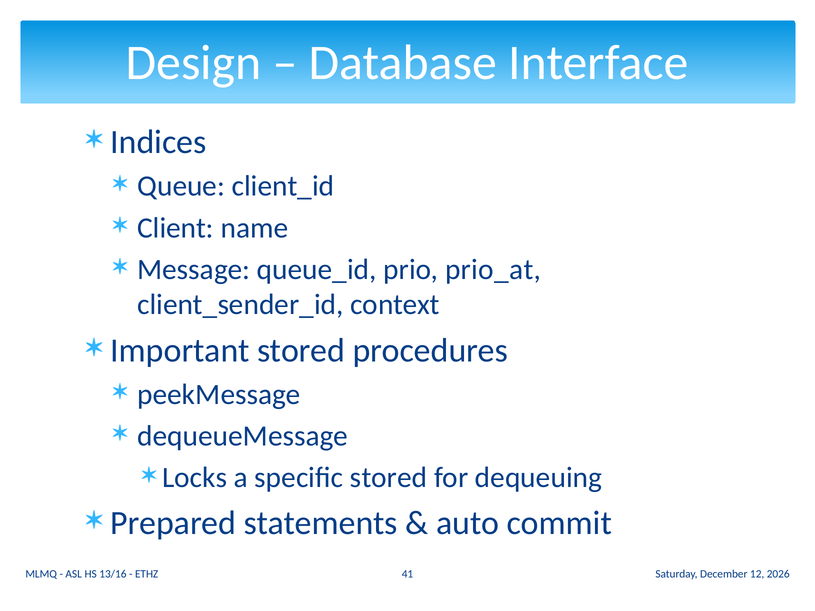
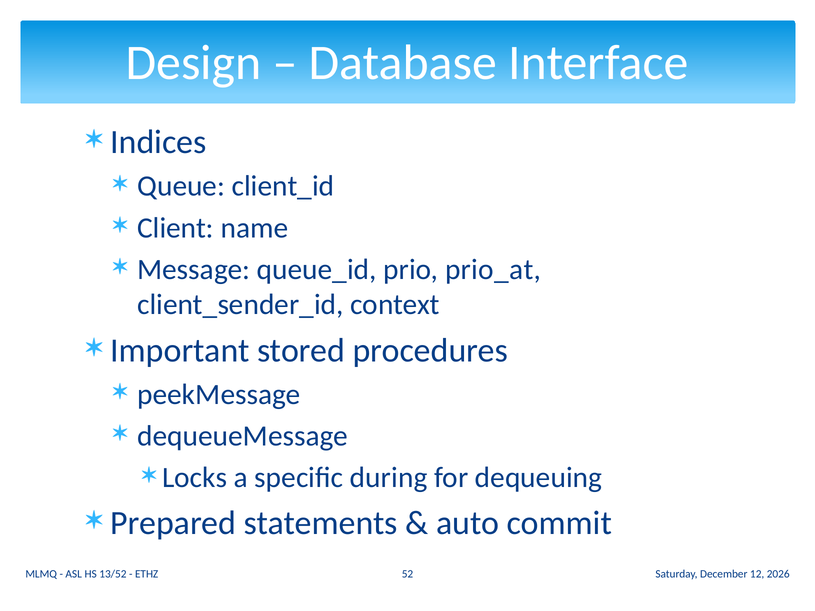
specific stored: stored -> during (389, 478)
13/16: 13/16 -> 13/52 (113, 574)
41: 41 -> 52 (407, 574)
